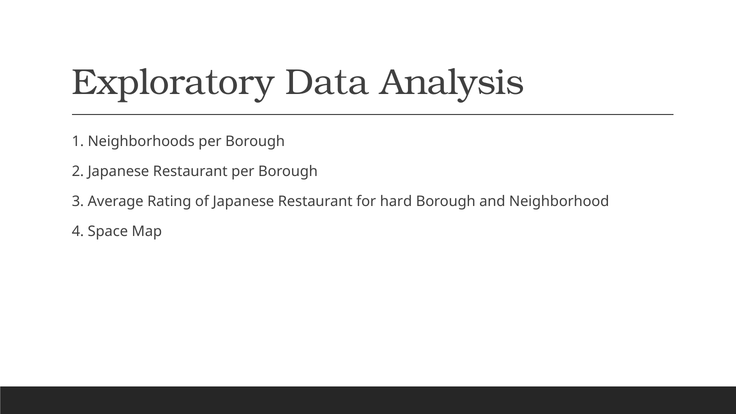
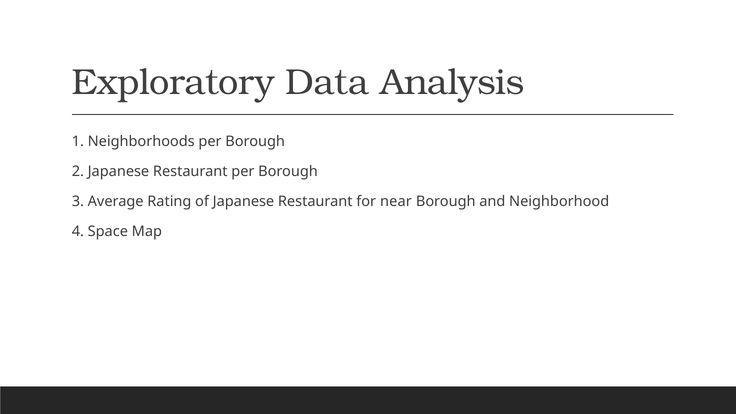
hard: hard -> near (396, 201)
